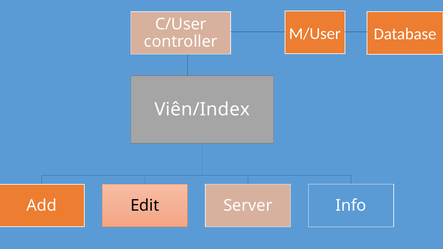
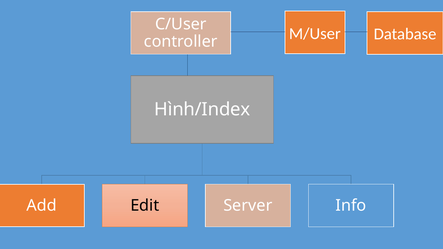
Viên/Index: Viên/Index -> Hình/Index (202, 109)
